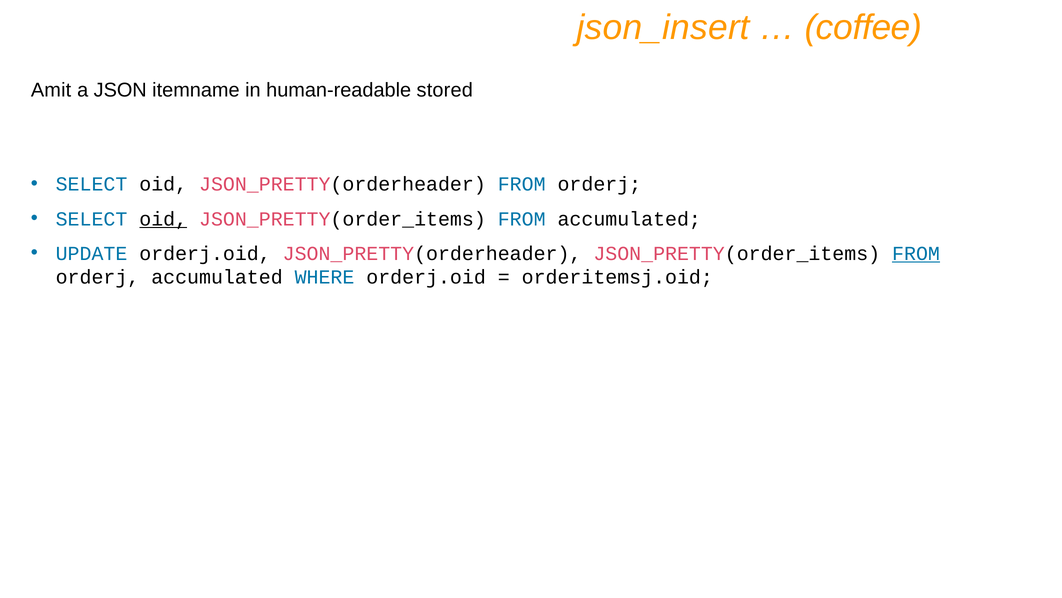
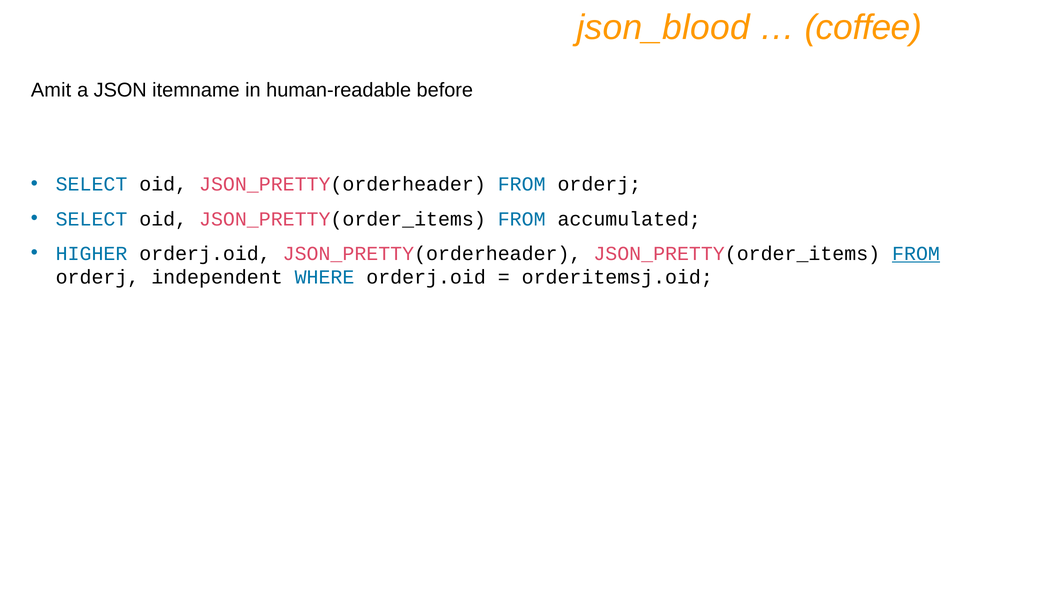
json_insert: json_insert -> json_blood (663, 28)
stored: stored -> before (445, 90)
oid underline: present -> none (163, 219)
UPDATE: UPDATE -> HIGHER (92, 253)
orderj accumulated: accumulated -> independent (217, 277)
